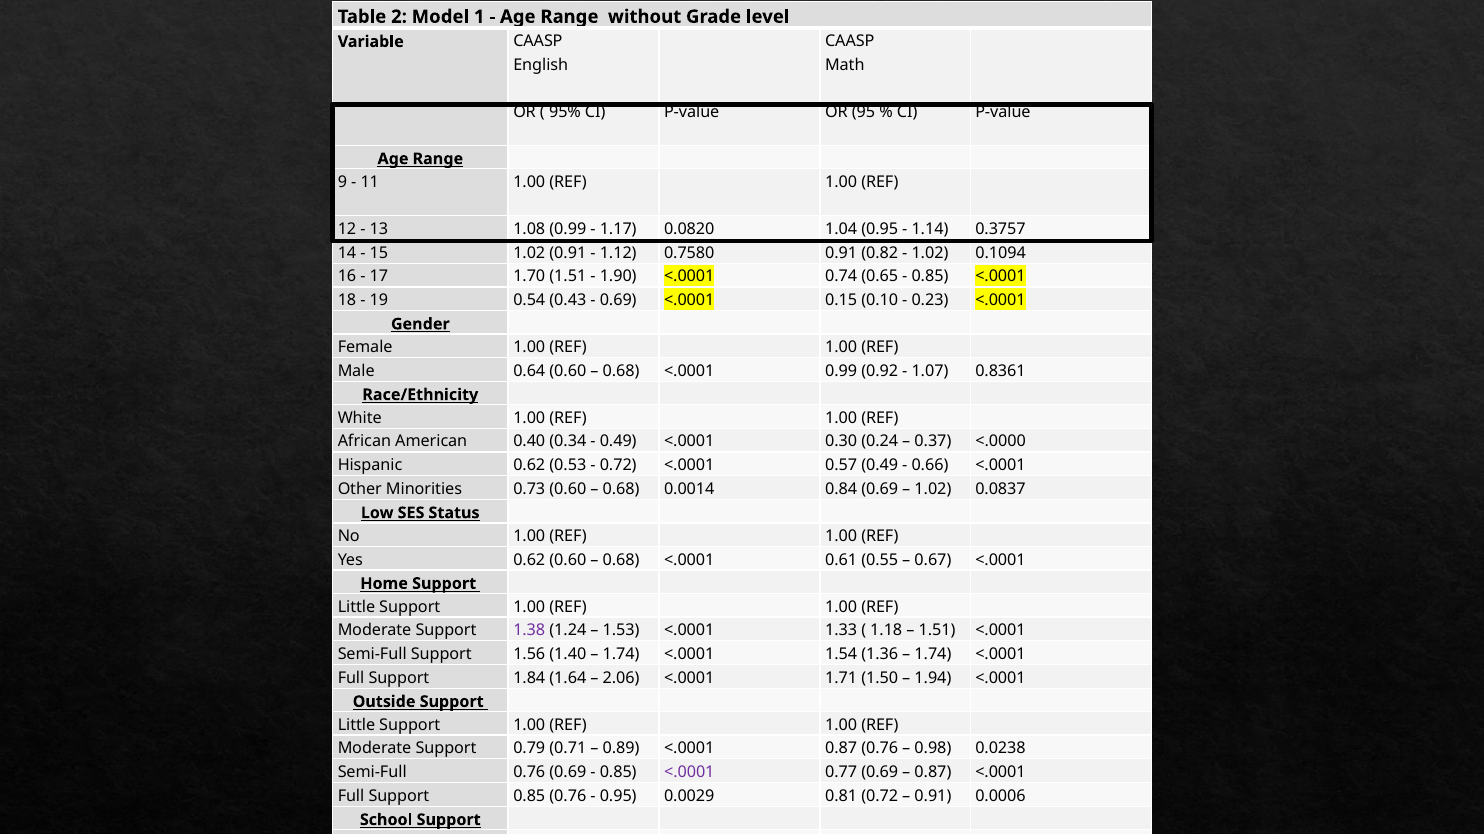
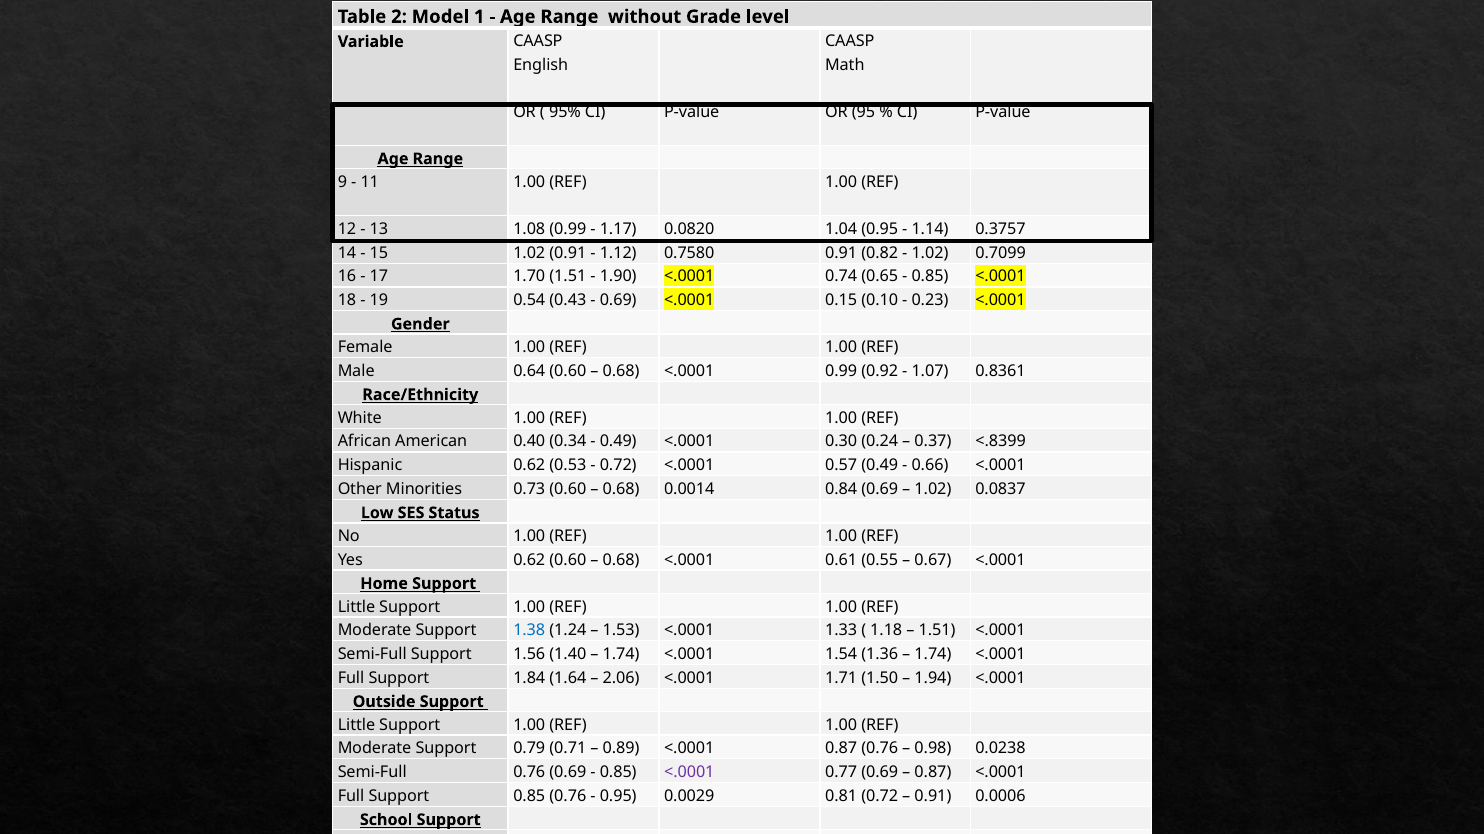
0.1094: 0.1094 -> 0.7099 (1001, 253)
<.0000: <.0000 -> <.8399 (1001, 442)
1.38 colour: purple -> blue (529, 631)
